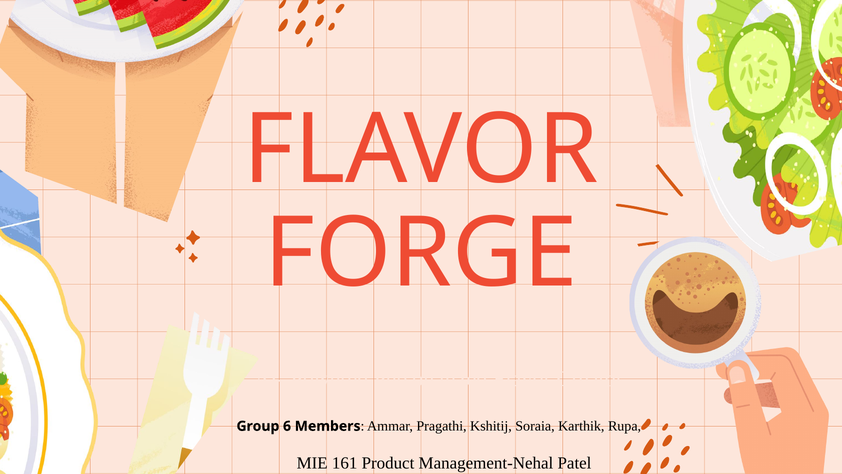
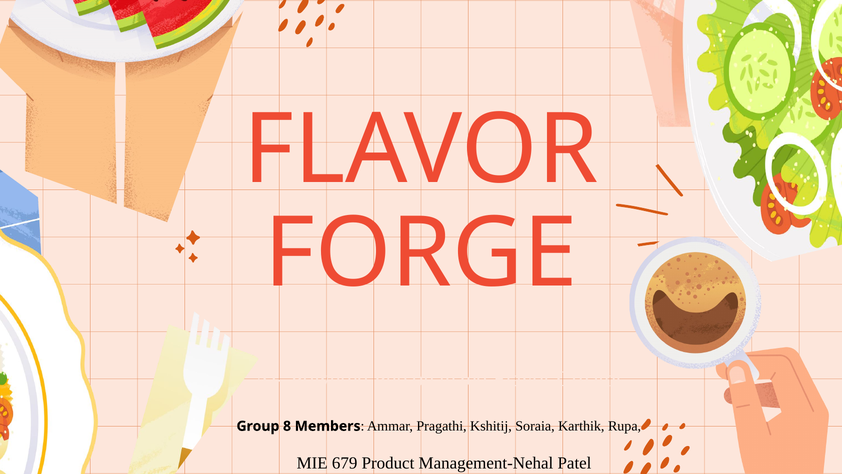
6: 6 -> 8 (287, 426)
161: 161 -> 679 (345, 463)
